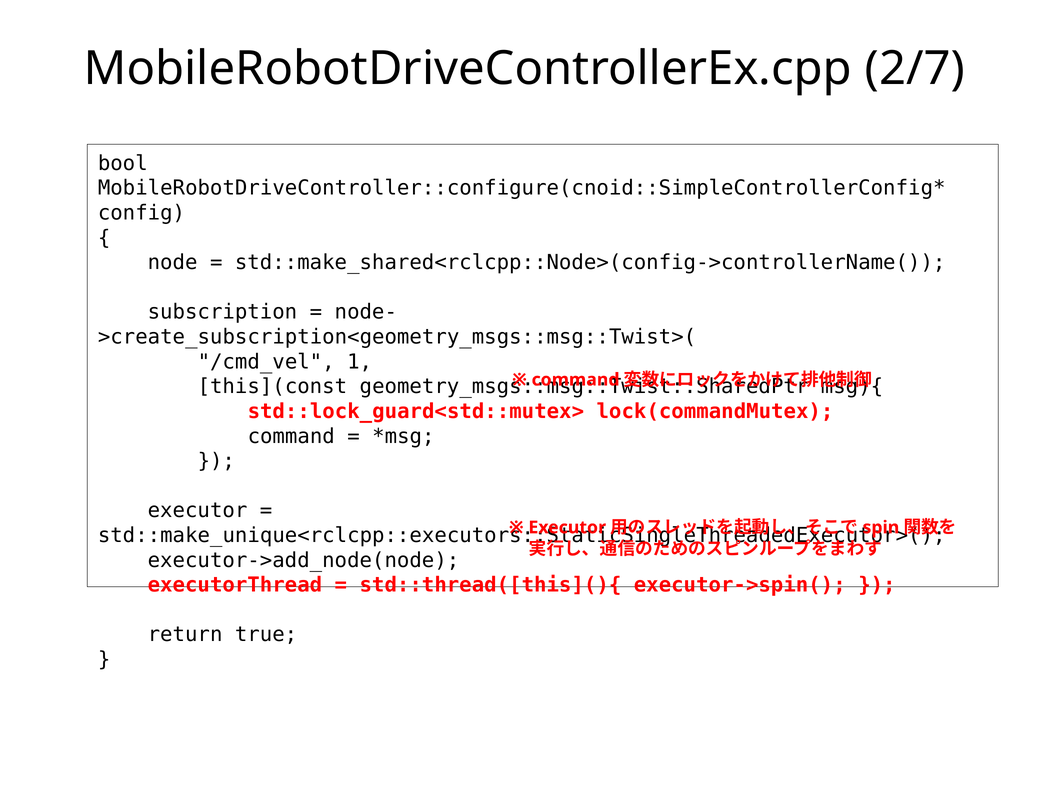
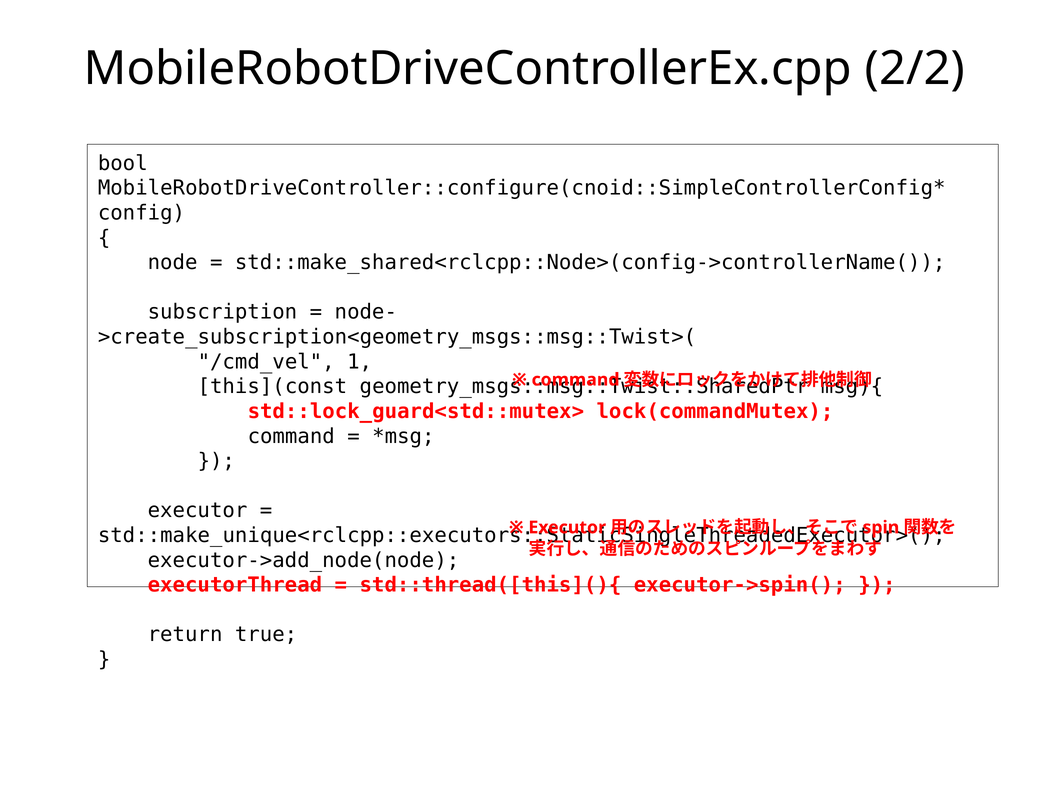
2/7: 2/7 -> 2/2 (915, 69)
